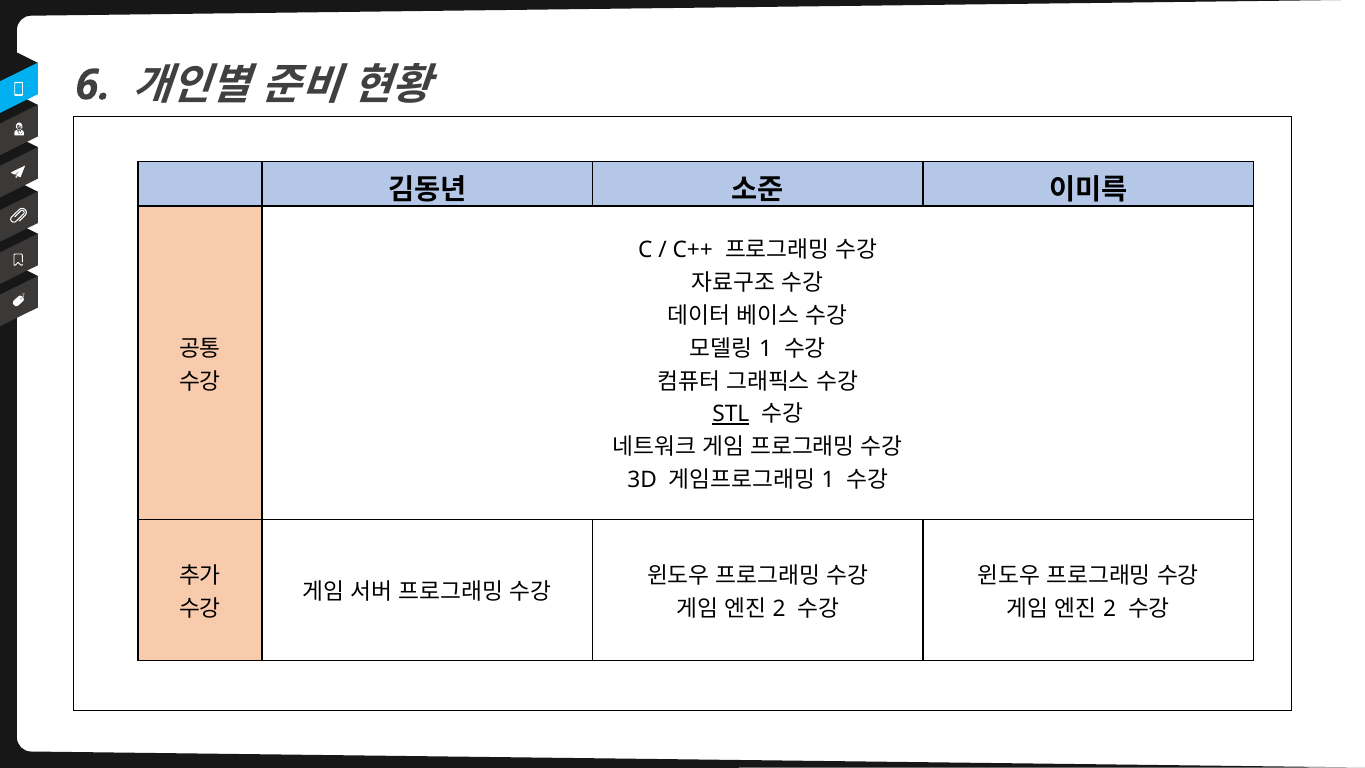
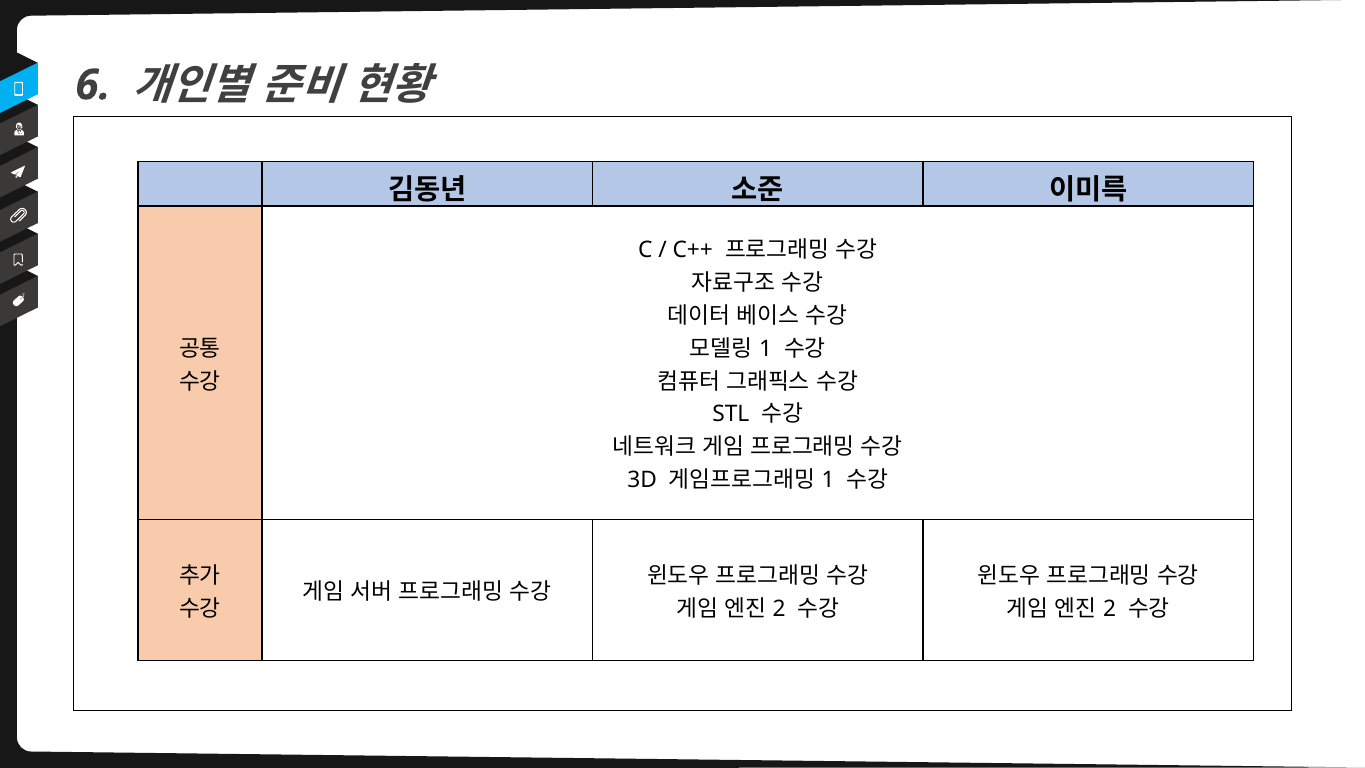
STL underline: present -> none (731, 414)
